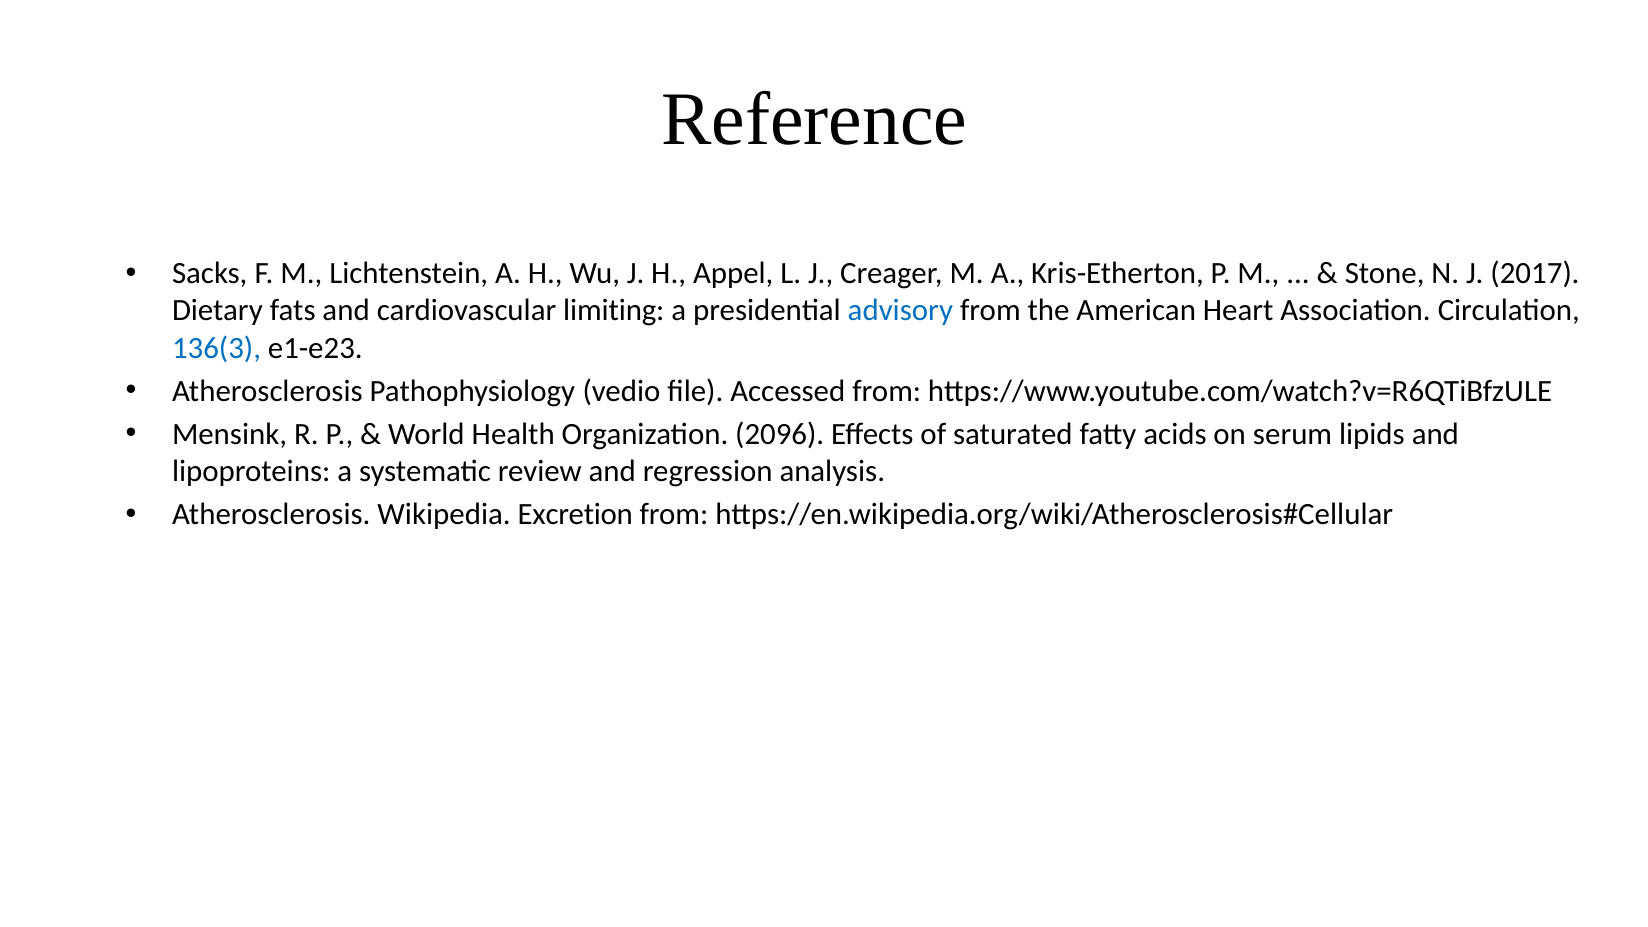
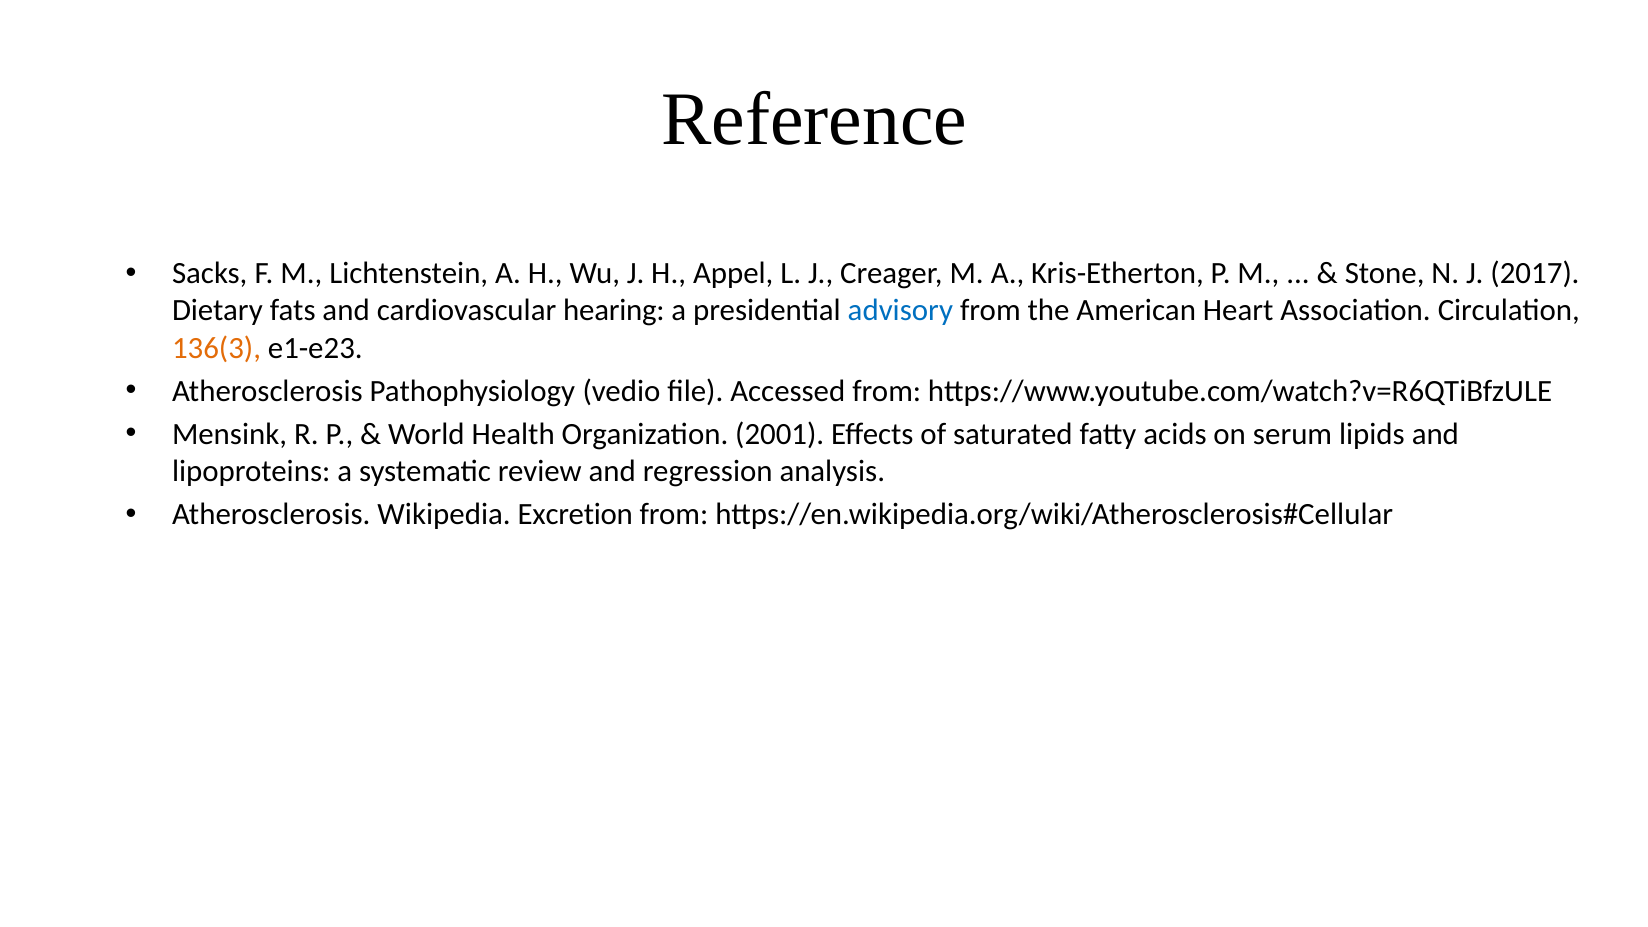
limiting: limiting -> hearing (614, 311)
136(3 colour: blue -> orange (217, 348)
2096: 2096 -> 2001 (780, 434)
